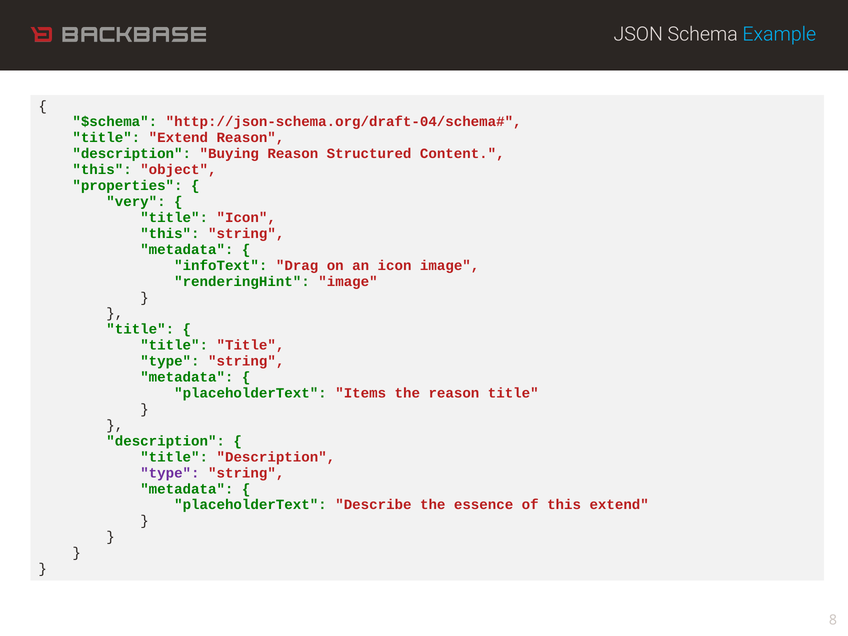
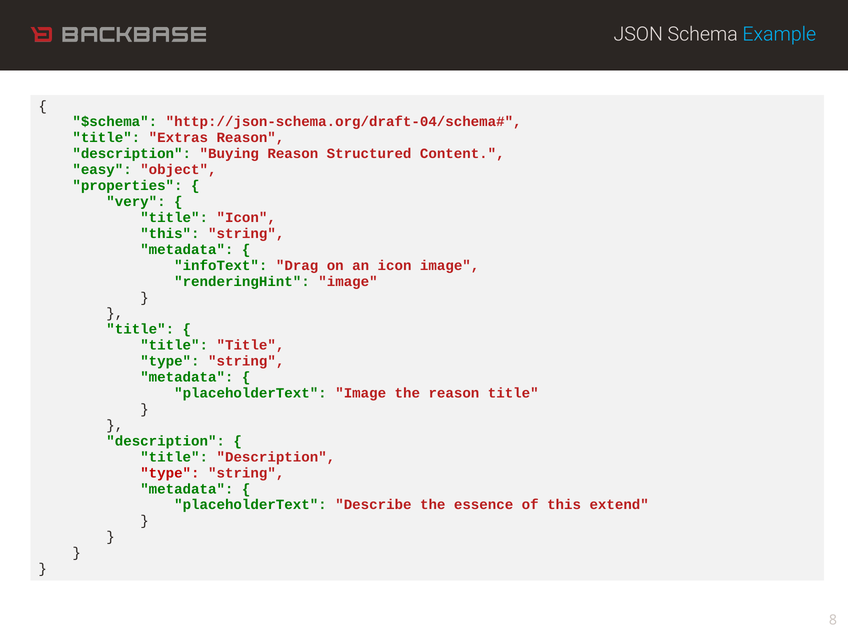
title Extend: Extend -> Extras (178, 138)
this: this -> easy (102, 170)
placeholderText Items: Items -> Image (361, 393)
type colour: purple -> red (170, 473)
